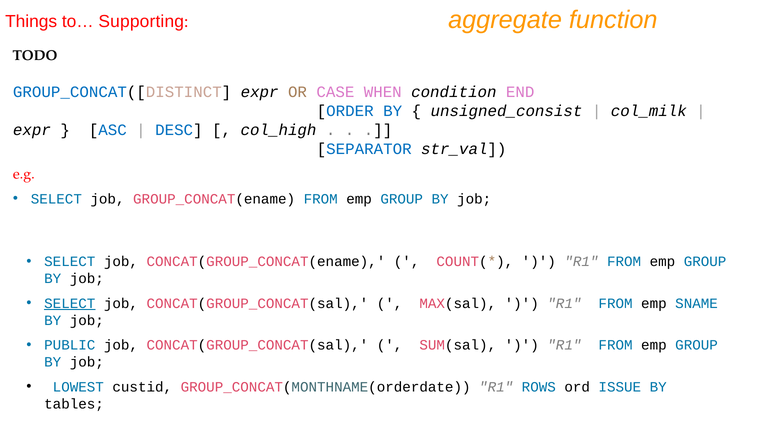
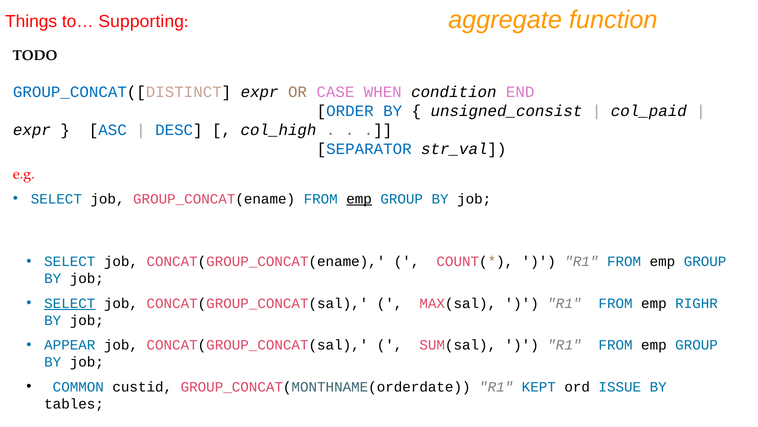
col_milk: col_milk -> col_paid (649, 111)
emp underline: none -> present (359, 199)
SNAME: SNAME -> RIGHR (697, 303)
PUBLIC: PUBLIC -> APPEAR (70, 345)
LOWEST: LOWEST -> COMMON (78, 386)
ROWS: ROWS -> KEPT (539, 386)
